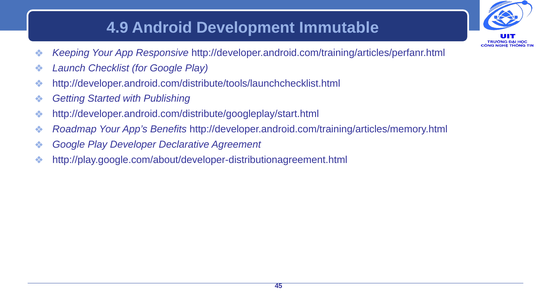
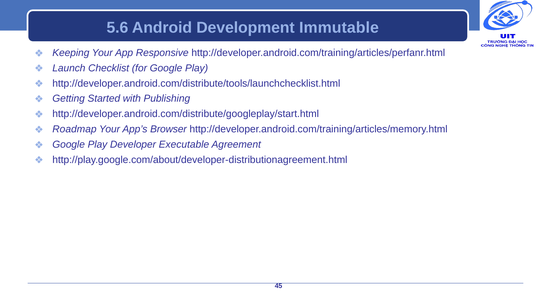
4.9: 4.9 -> 5.6 (117, 28)
Benefits: Benefits -> Browser (168, 129)
Declarative: Declarative -> Executable (184, 144)
